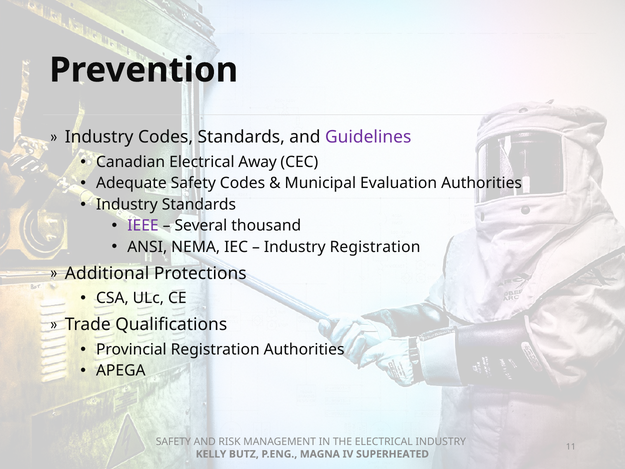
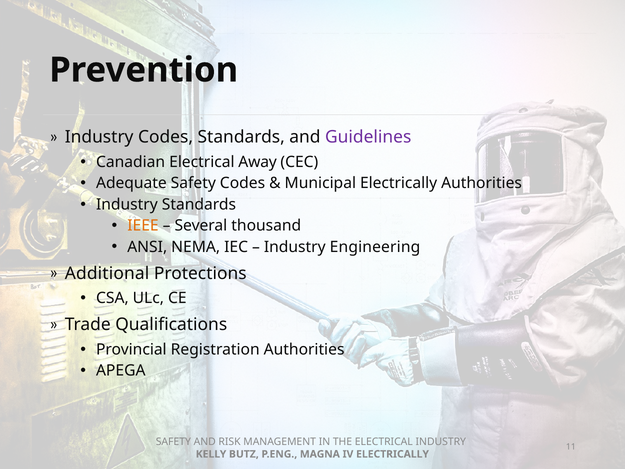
Municipal Evaluation: Evaluation -> Electrically (399, 183)
IEEE colour: purple -> orange (143, 226)
Industry Registration: Registration -> Engineering (375, 247)
IV SUPERHEATED: SUPERHEATED -> ELECTRICALLY (393, 454)
